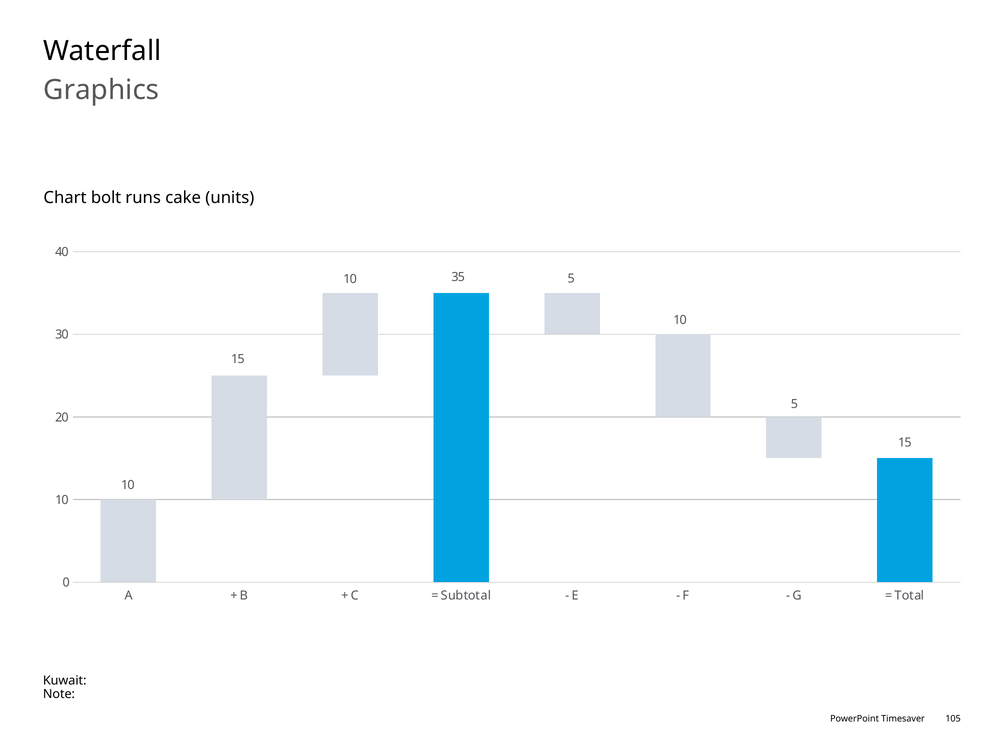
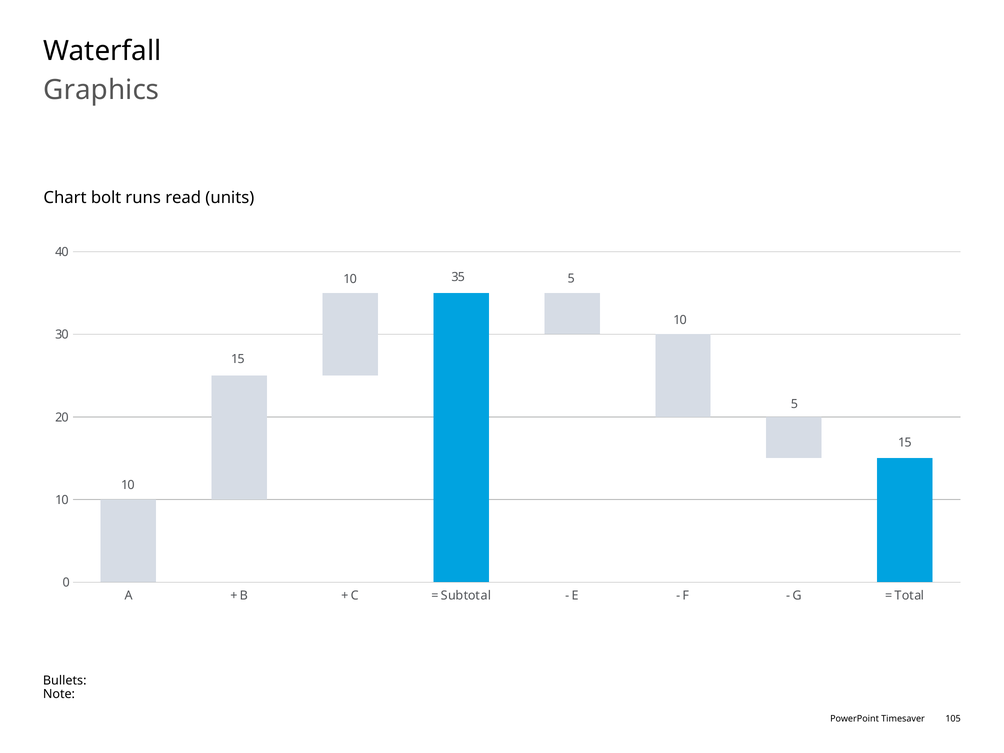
cake: cake -> read (183, 198)
Kuwait: Kuwait -> Bullets (65, 681)
